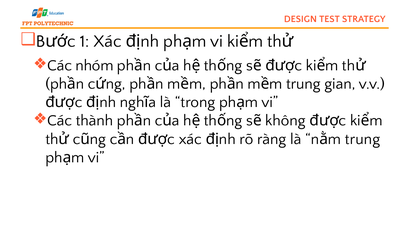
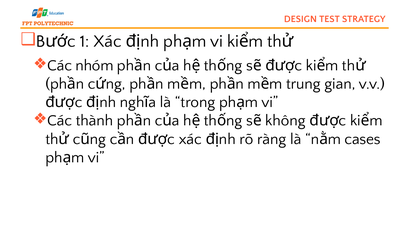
trung: trung -> cases (363, 139)
